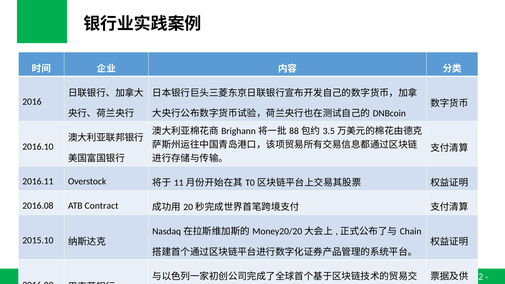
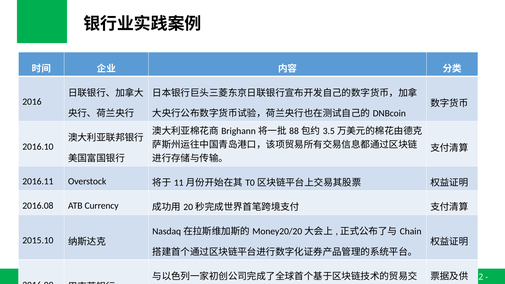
Contract: Contract -> Currency (102, 206)
